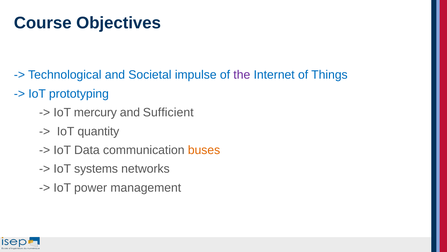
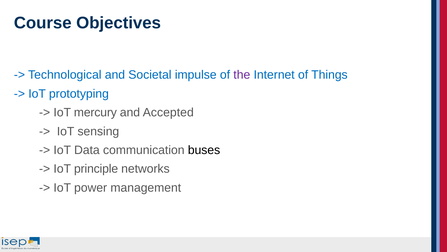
Sufficient: Sufficient -> Accepted (168, 112)
quantity: quantity -> sensing (98, 131)
buses colour: orange -> black (204, 150)
systems: systems -> principle (96, 169)
